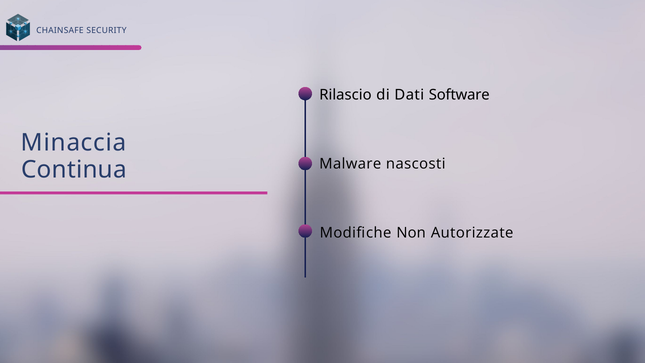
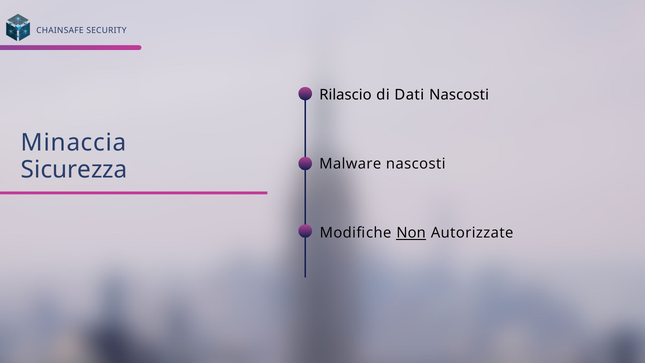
Dati Software: Software -> Nascosti (459, 95)
Continua: Continua -> Sicurezza (74, 169)
Non underline: none -> present (411, 233)
